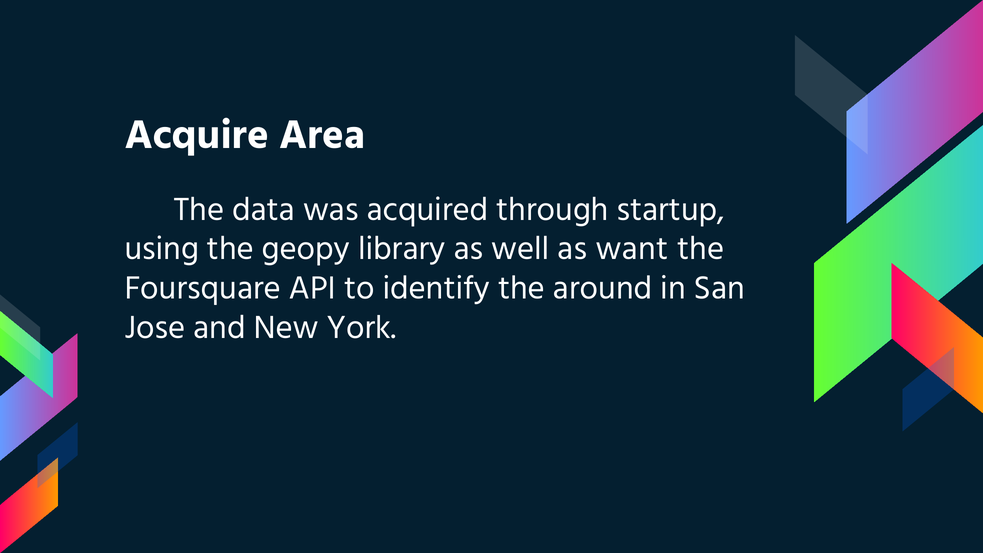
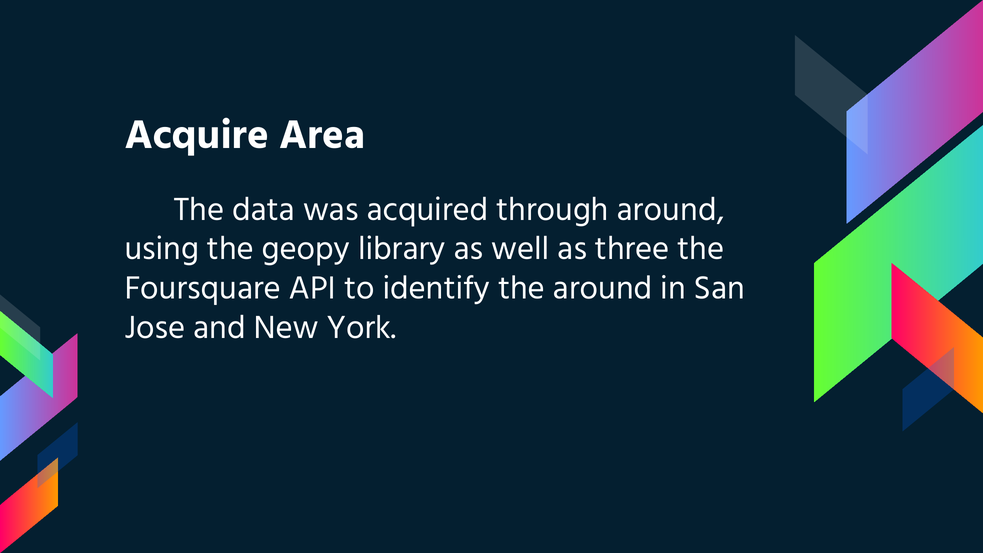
through startup: startup -> around (670, 209)
want: want -> three (632, 249)
